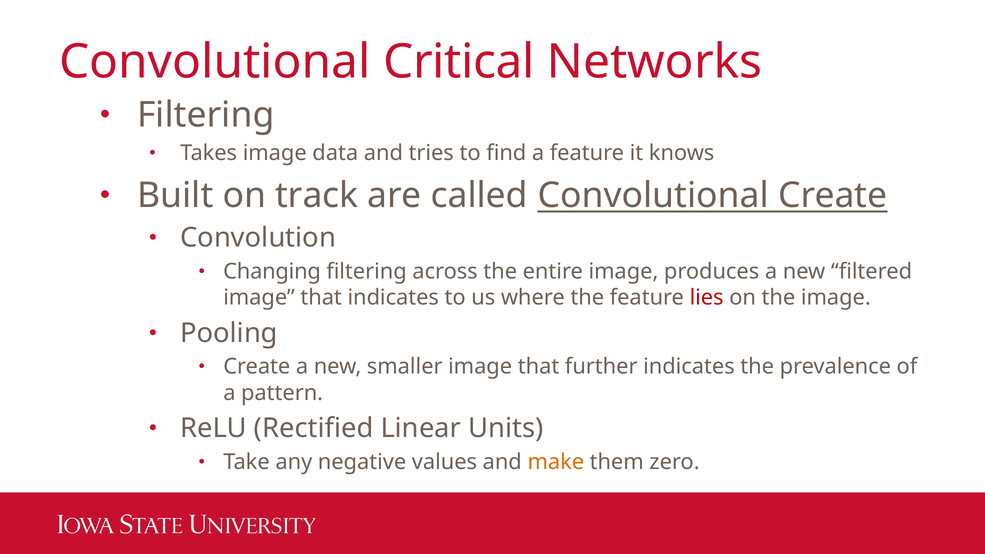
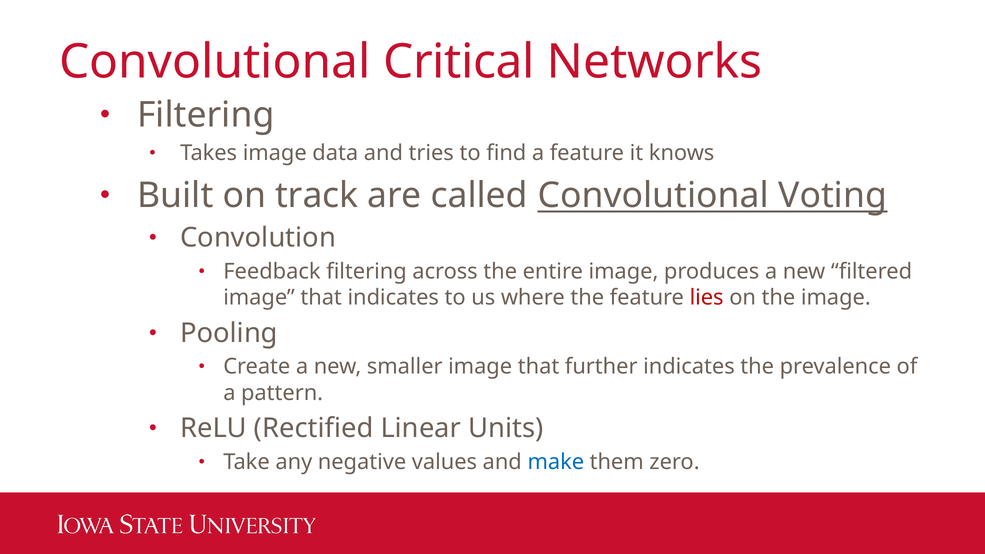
Convolutional Create: Create -> Voting (833, 195)
Changing: Changing -> Feedback (272, 272)
make colour: orange -> blue (556, 462)
